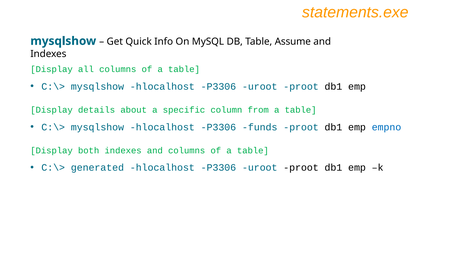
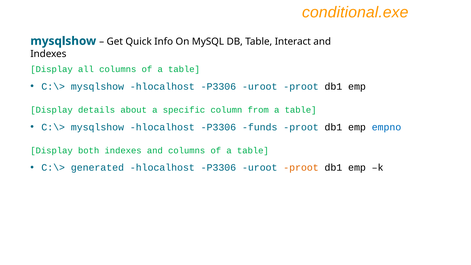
statements.exe: statements.exe -> conditional.exe (355, 12)
Assume: Assume -> Interact (293, 42)
proot colour: black -> orange (301, 168)
